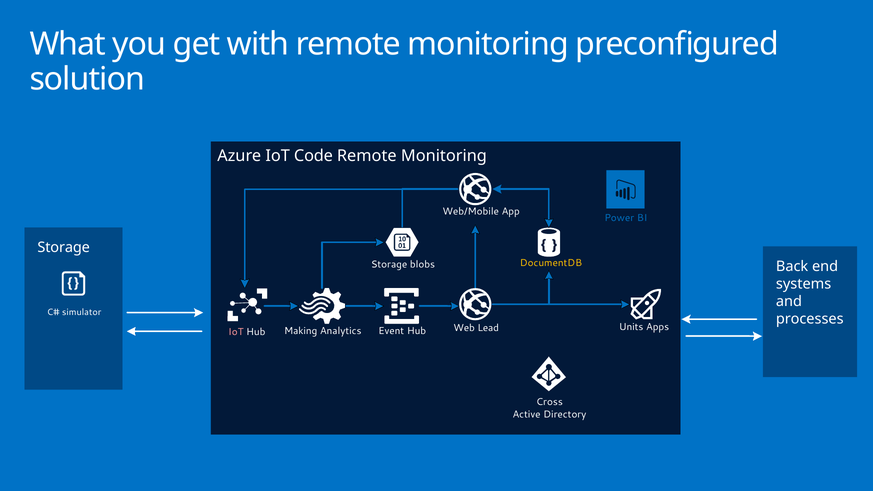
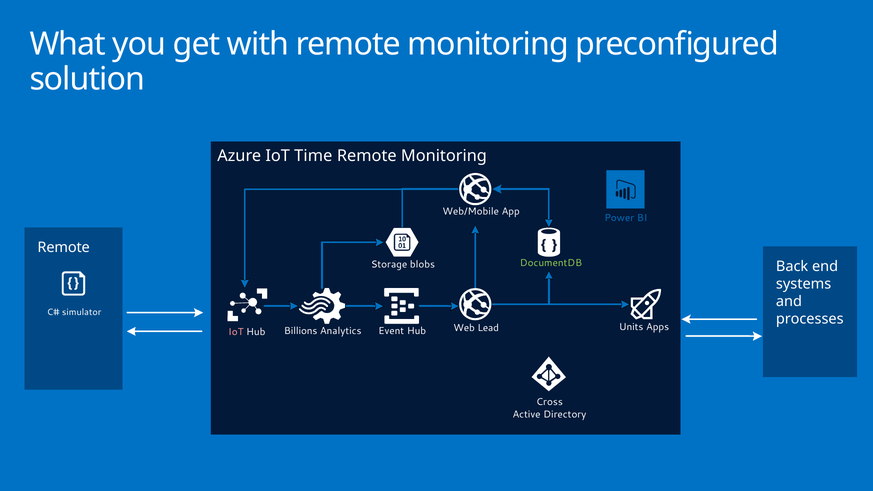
Code: Code -> Time (313, 156)
Storage: Storage -> Remote (64, 248)
DocumentDB colour: yellow -> light green (551, 263)
Making: Making -> Billions (301, 331)
